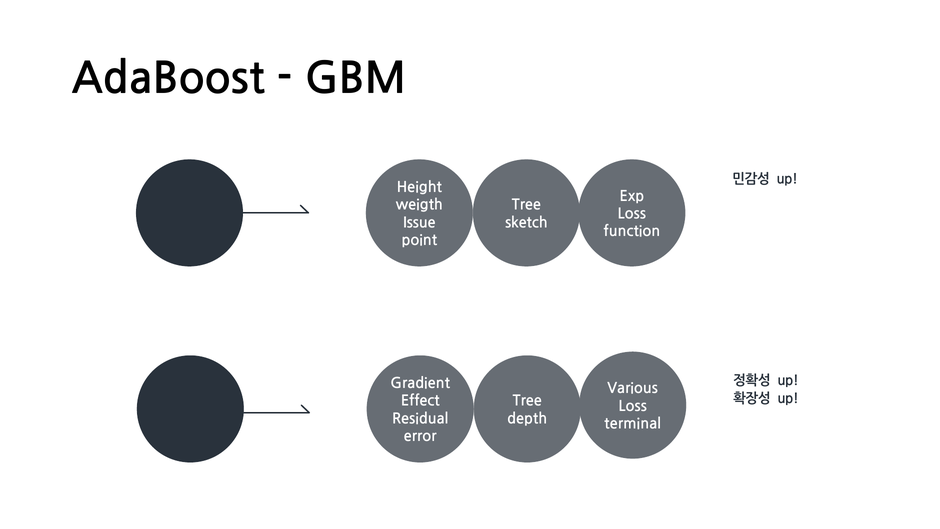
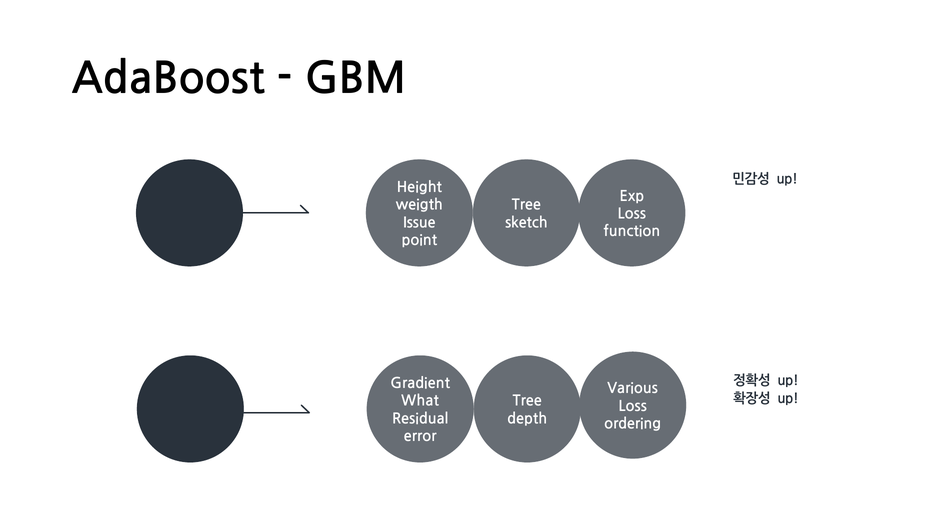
Effect: Effect -> What (420, 401)
terminal: terminal -> ordering (633, 424)
